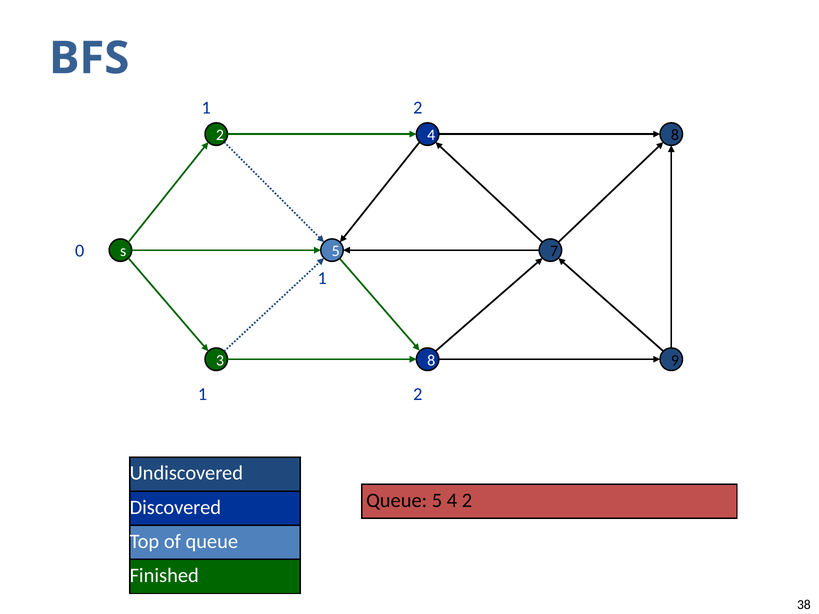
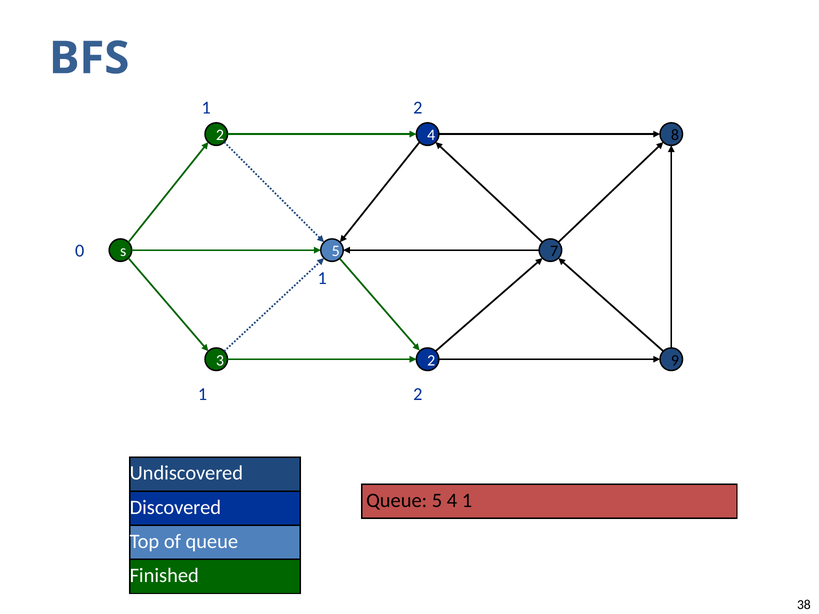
3 8: 8 -> 2 (431, 360)
4 2: 2 -> 1 (467, 501)
